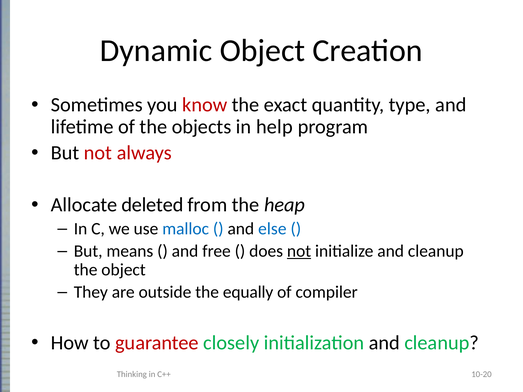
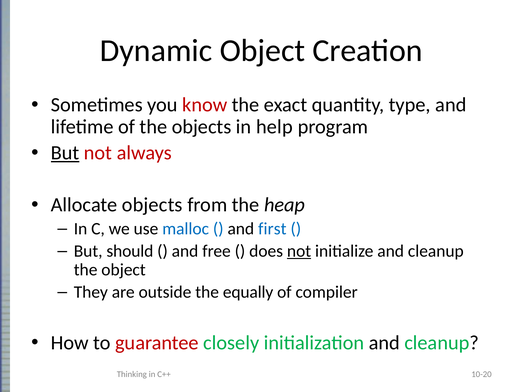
But underline: none -> present (65, 153)
Allocate deleted: deleted -> objects (152, 205)
else: else -> first (272, 229)
means: means -> should (130, 251)
